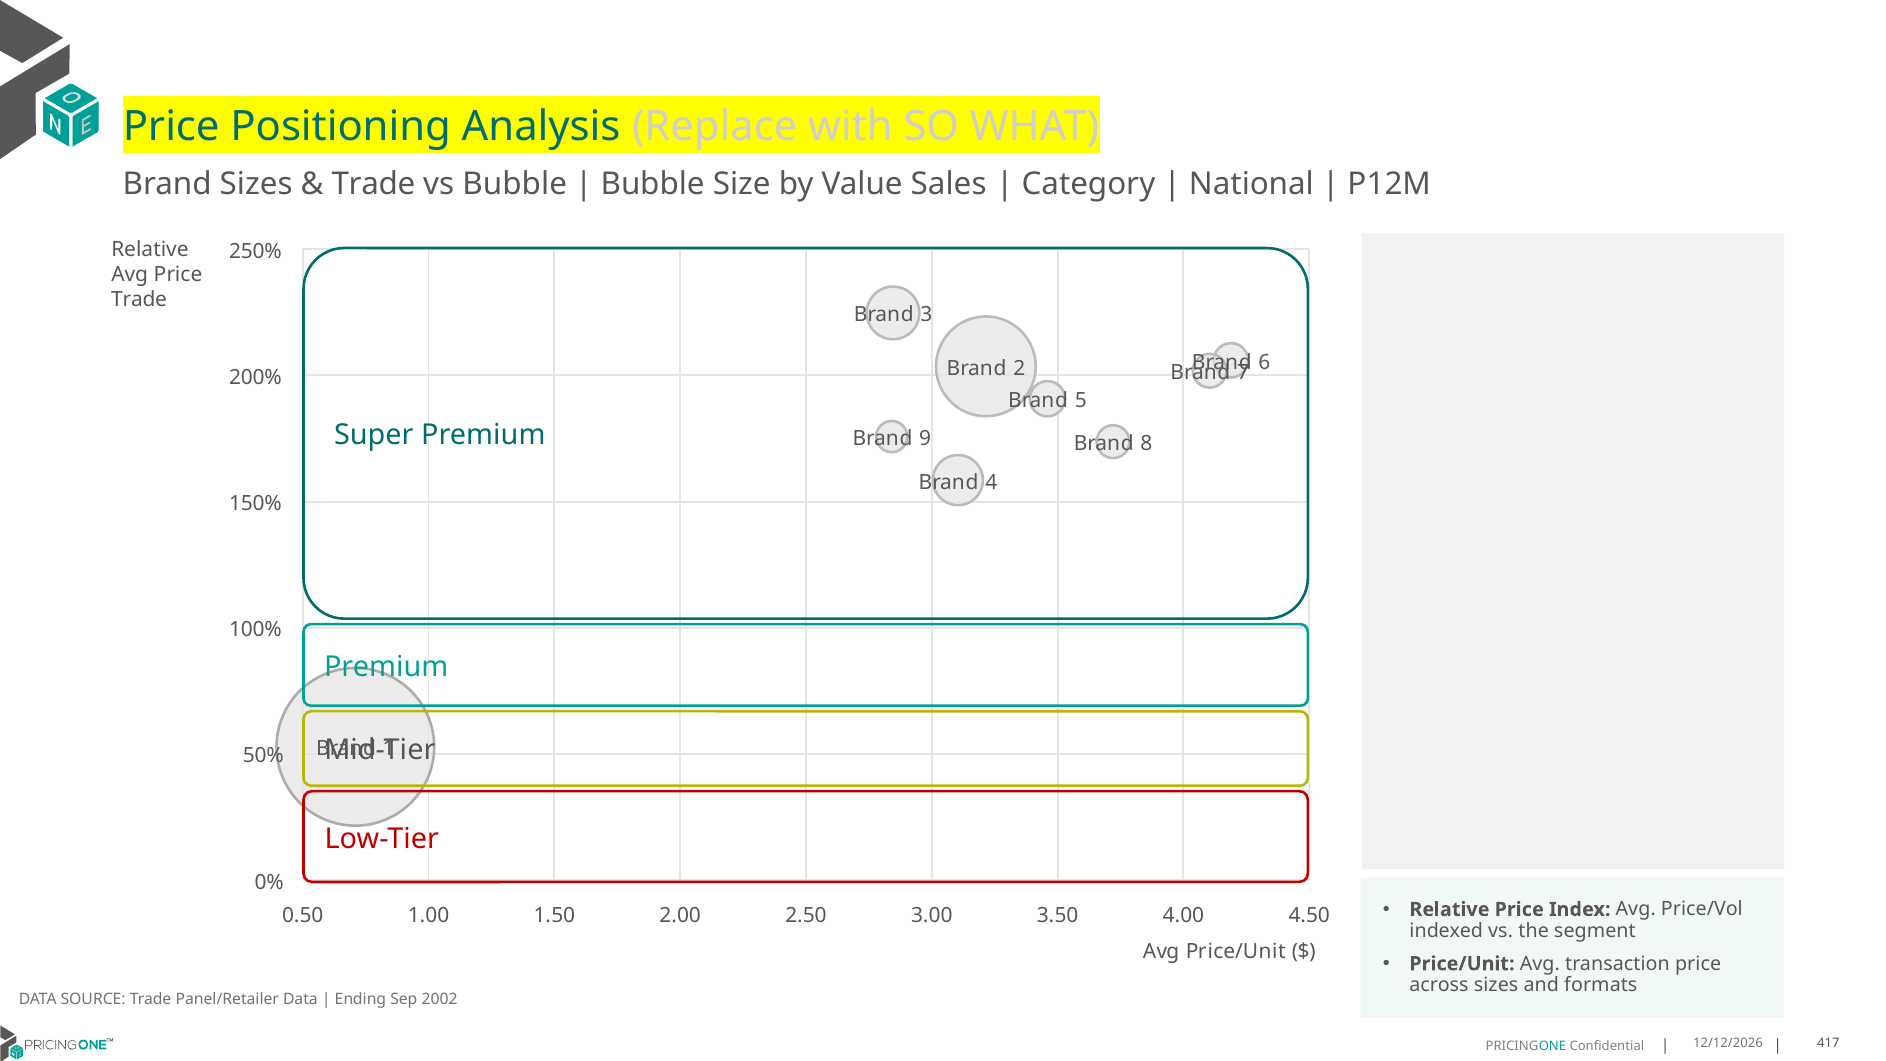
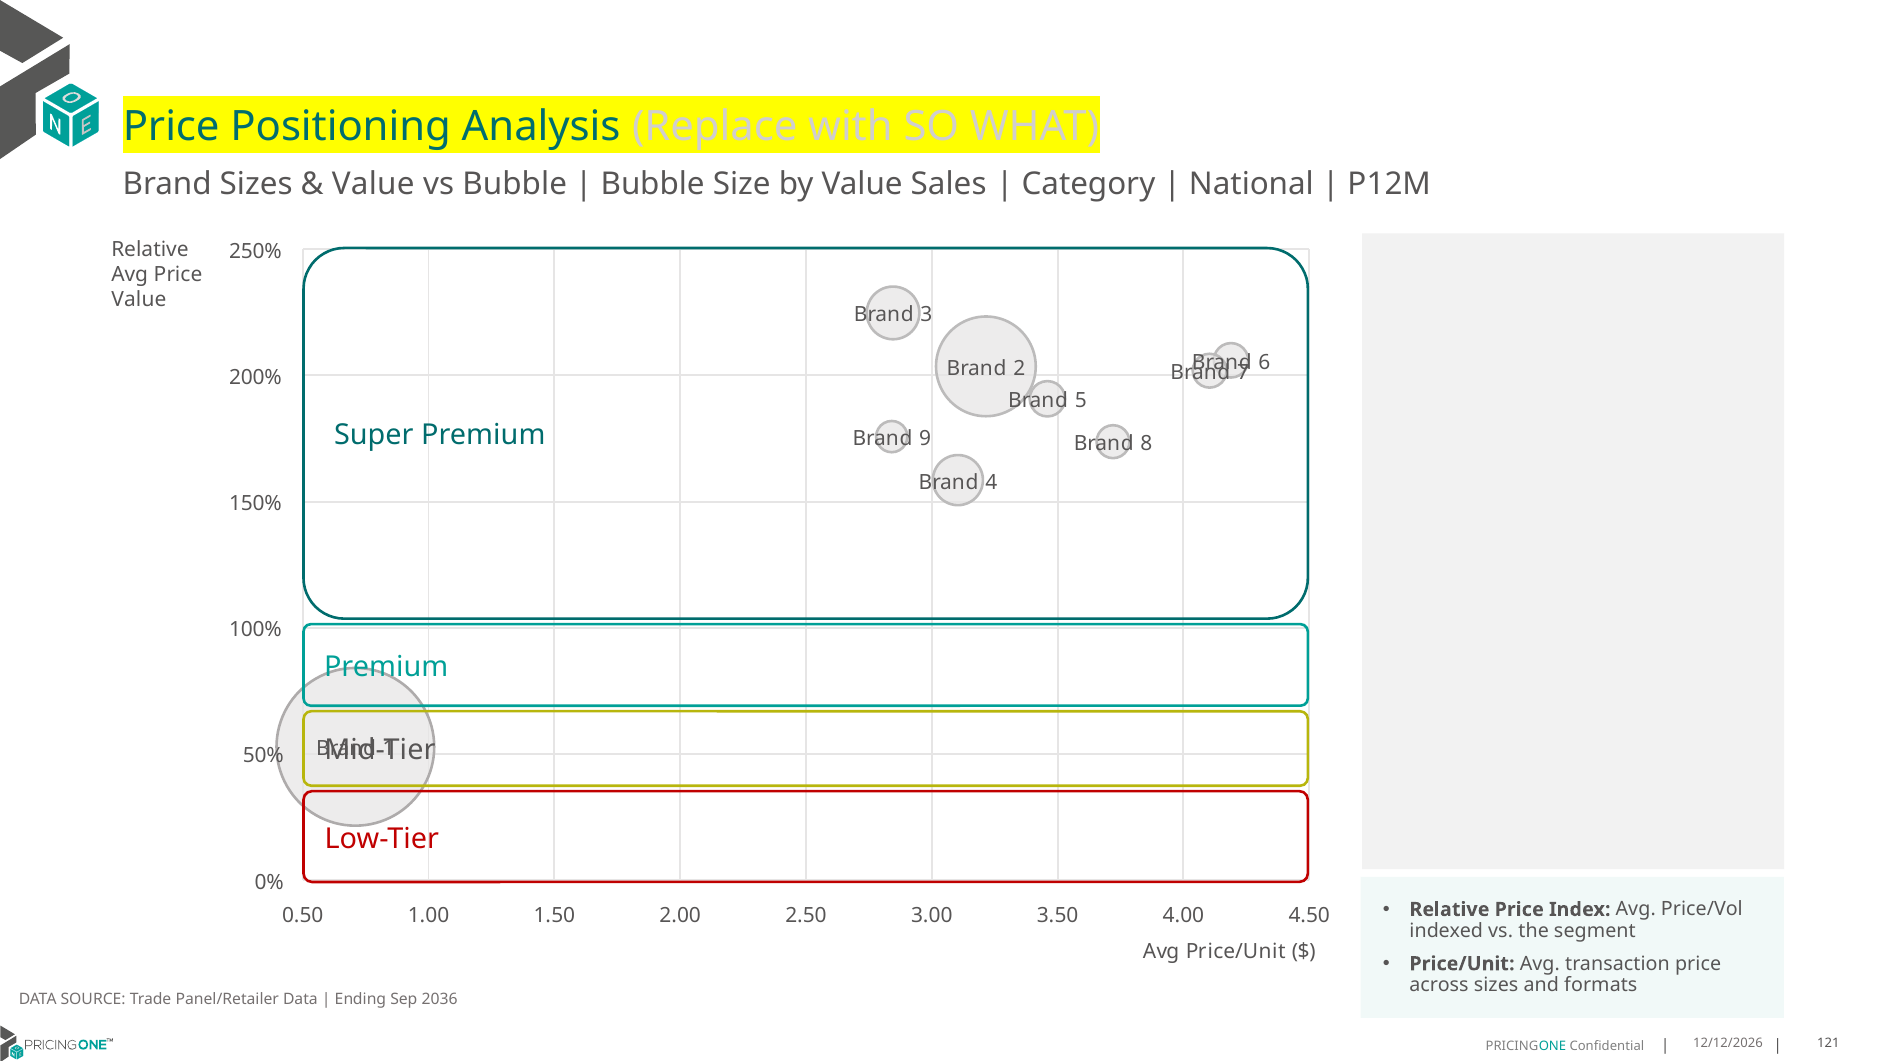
Trade: Trade -> Value (373, 184)
Trade: Trade -> Value (139, 300)
2002: 2002 -> 2036 (440, 999)
417: 417 -> 121 (1828, 1043)
